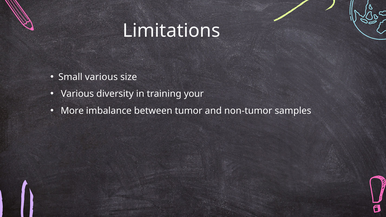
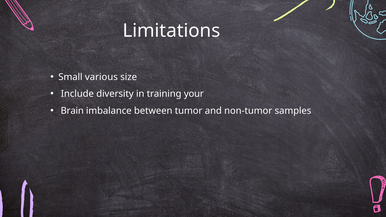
Various: Various -> Include (77, 94)
More: More -> Brain (72, 111)
